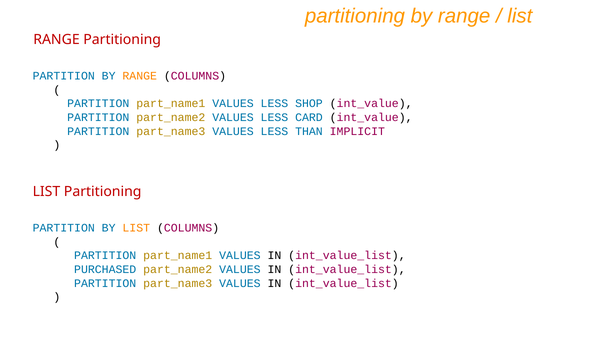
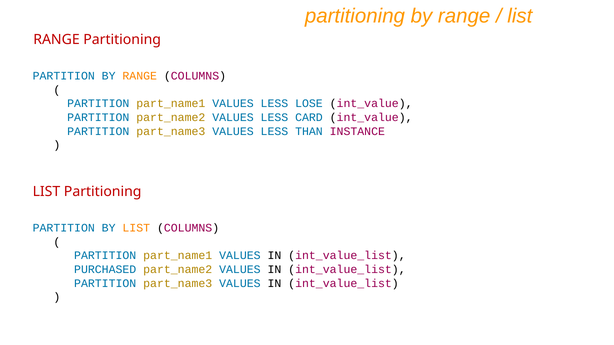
SHOP: SHOP -> LOSE (309, 104)
IMPLICIT: IMPLICIT -> INSTANCE (357, 131)
